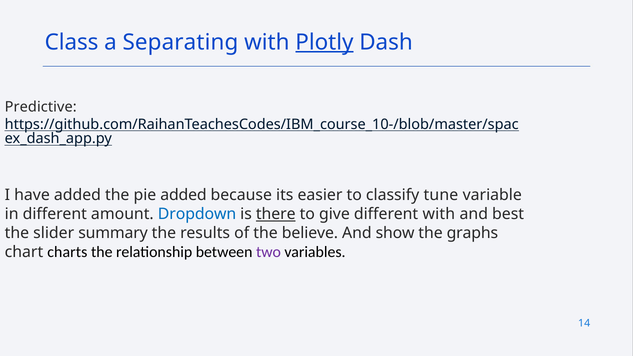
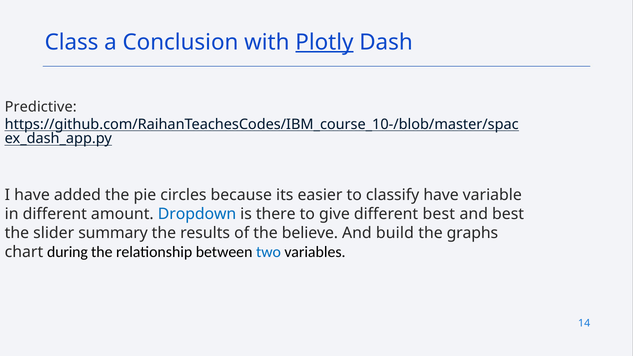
Separating: Separating -> Conclusion (180, 42)
pie added: added -> circles (183, 195)
classify tune: tune -> have (441, 195)
there underline: present -> none (276, 214)
different with: with -> best (439, 214)
show: show -> build (395, 233)
charts: charts -> during (67, 252)
two colour: purple -> blue (268, 252)
